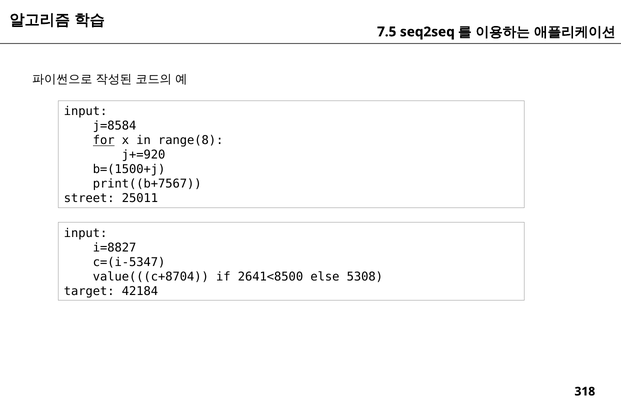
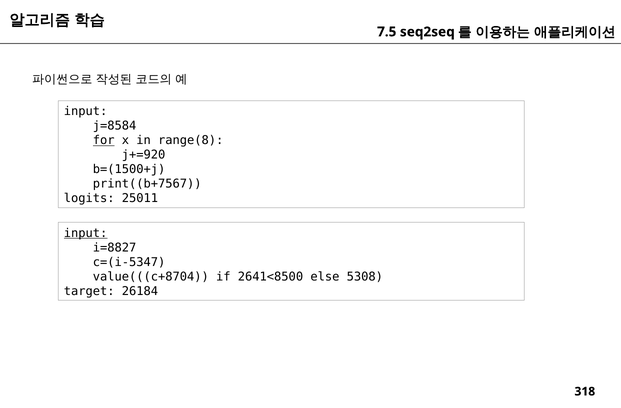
street: street -> logits (89, 198)
input underline: none -> present (86, 233)
42184: 42184 -> 26184 (140, 291)
